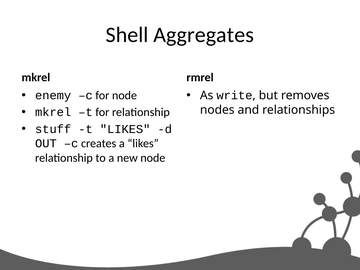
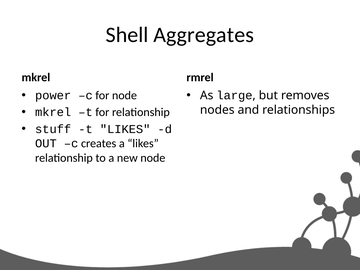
enemy: enemy -> power (53, 95)
write: write -> large (234, 95)
